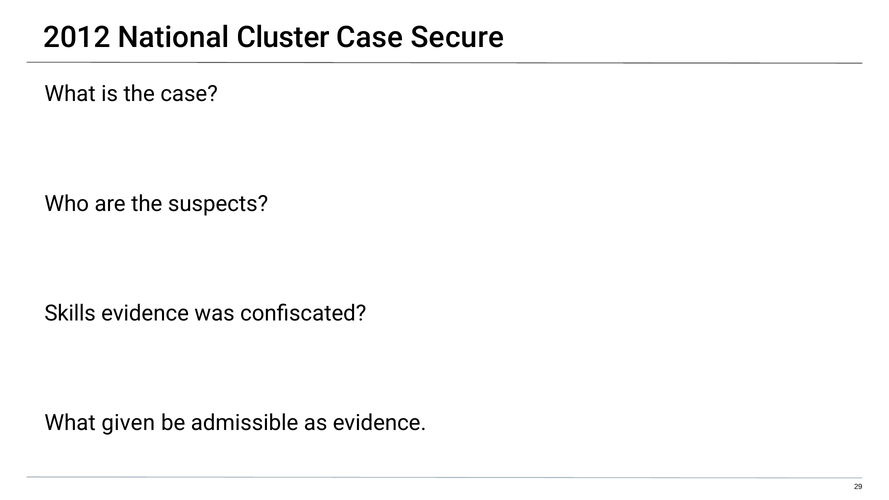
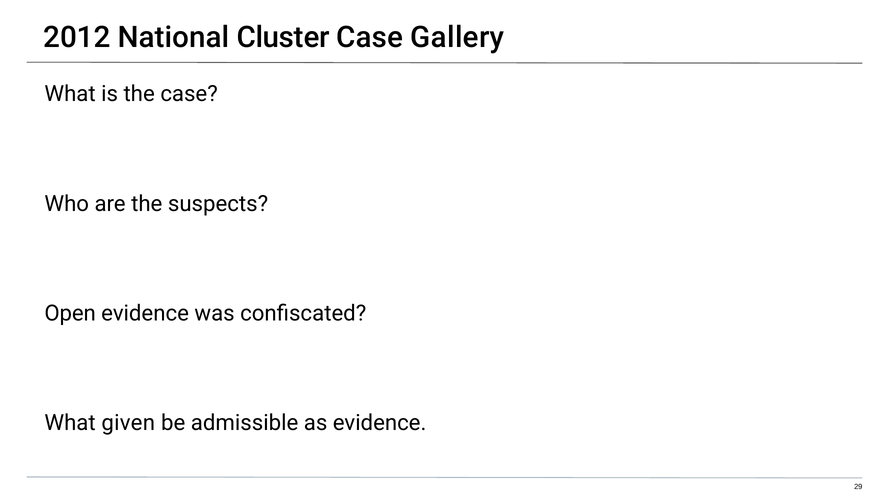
Secure: Secure -> Gallery (457, 38)
Skills: Skills -> Open (70, 313)
